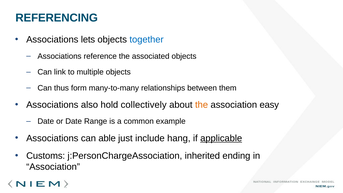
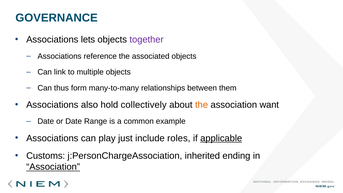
REFERENCING: REFERENCING -> GOVERNANCE (57, 18)
together colour: blue -> purple (147, 40)
easy: easy -> want (269, 105)
able: able -> play (107, 138)
hang: hang -> roles (179, 138)
Association underline: none -> present (53, 167)
